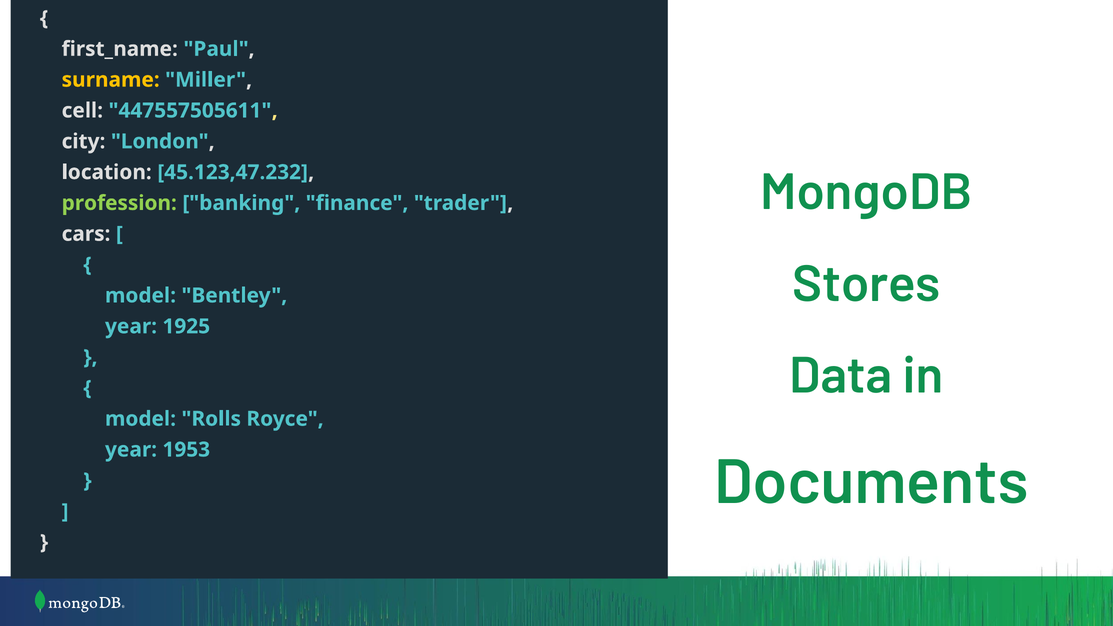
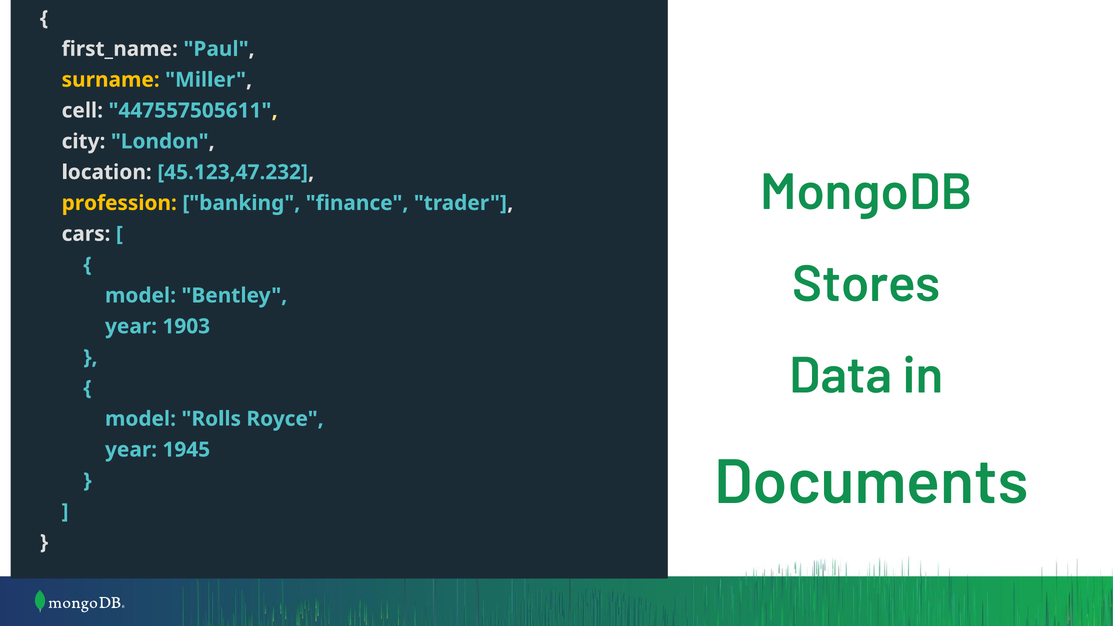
profession colour: light green -> yellow (119, 203)
1925: 1925 -> 1903 (186, 326)
1953: 1953 -> 1945 (186, 450)
